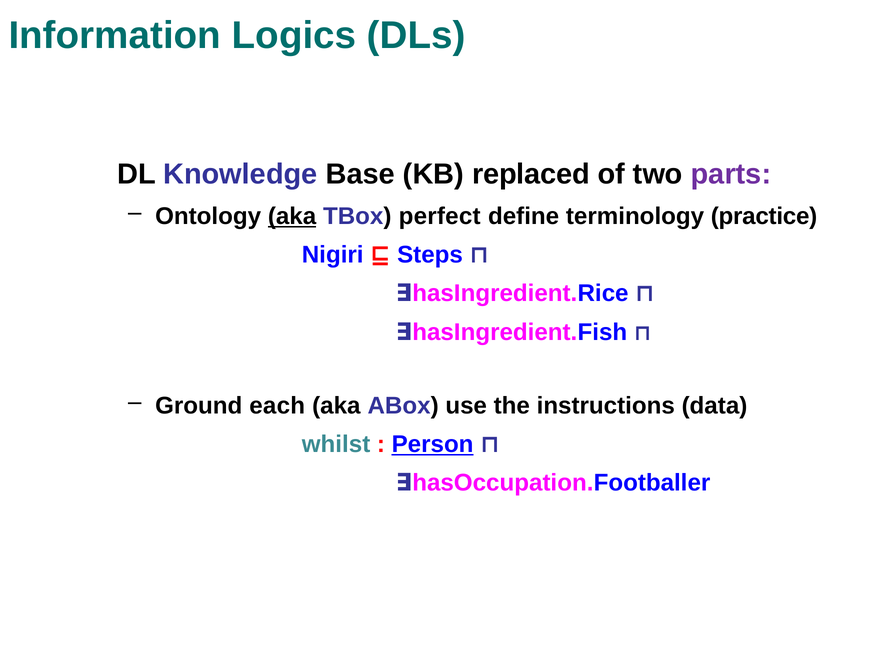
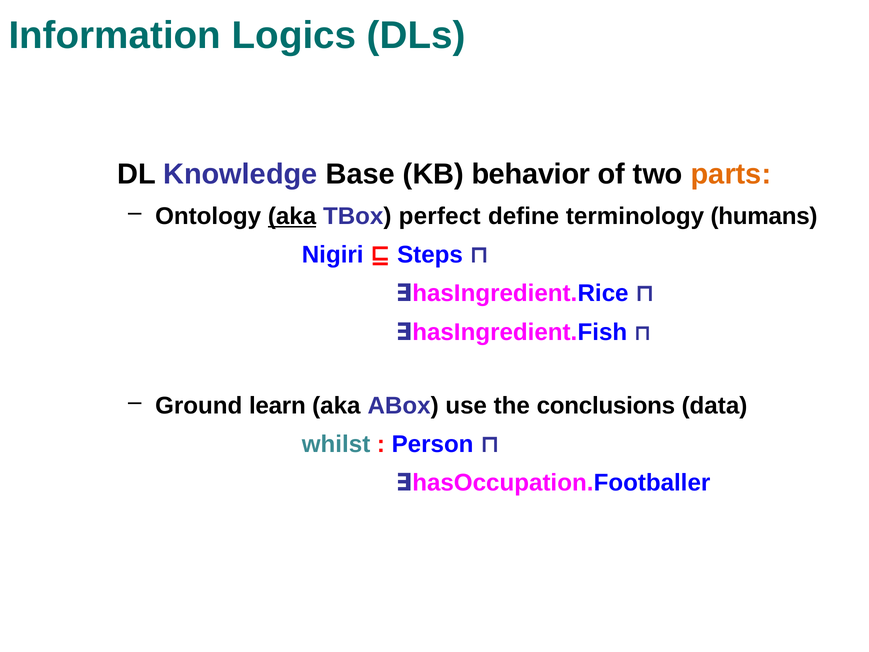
replaced: replaced -> behavior (531, 174)
parts colour: purple -> orange (731, 174)
practice: practice -> humans (764, 216)
each: each -> learn (277, 405)
instructions: instructions -> conclusions (606, 405)
Person underline: present -> none (433, 444)
